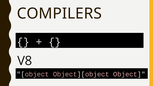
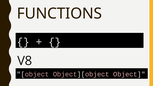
COMPILERS: COMPILERS -> FUNCTIONS (59, 14)
